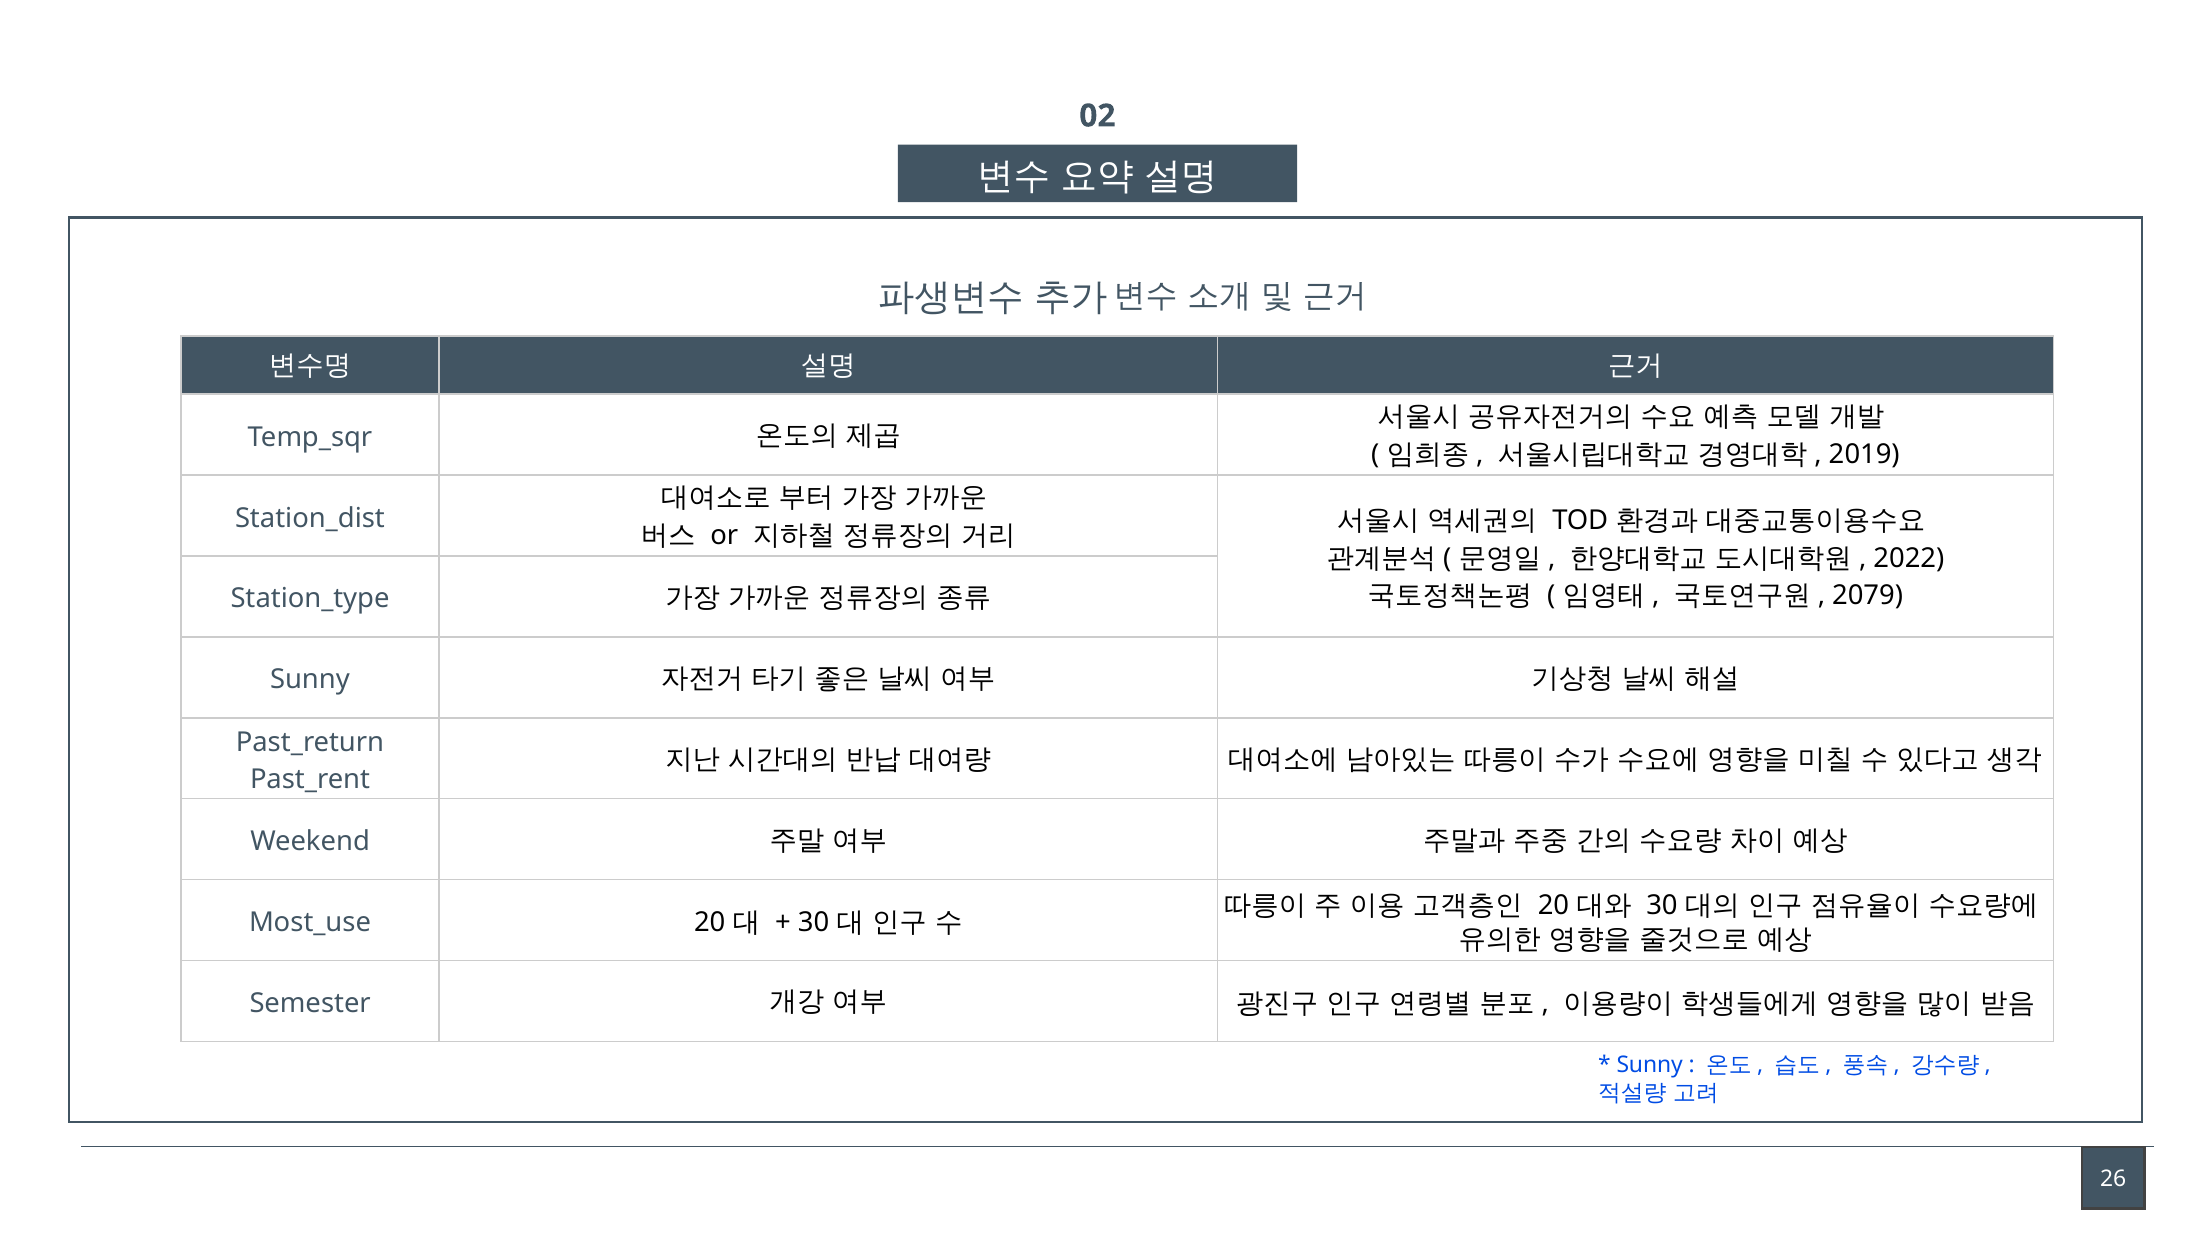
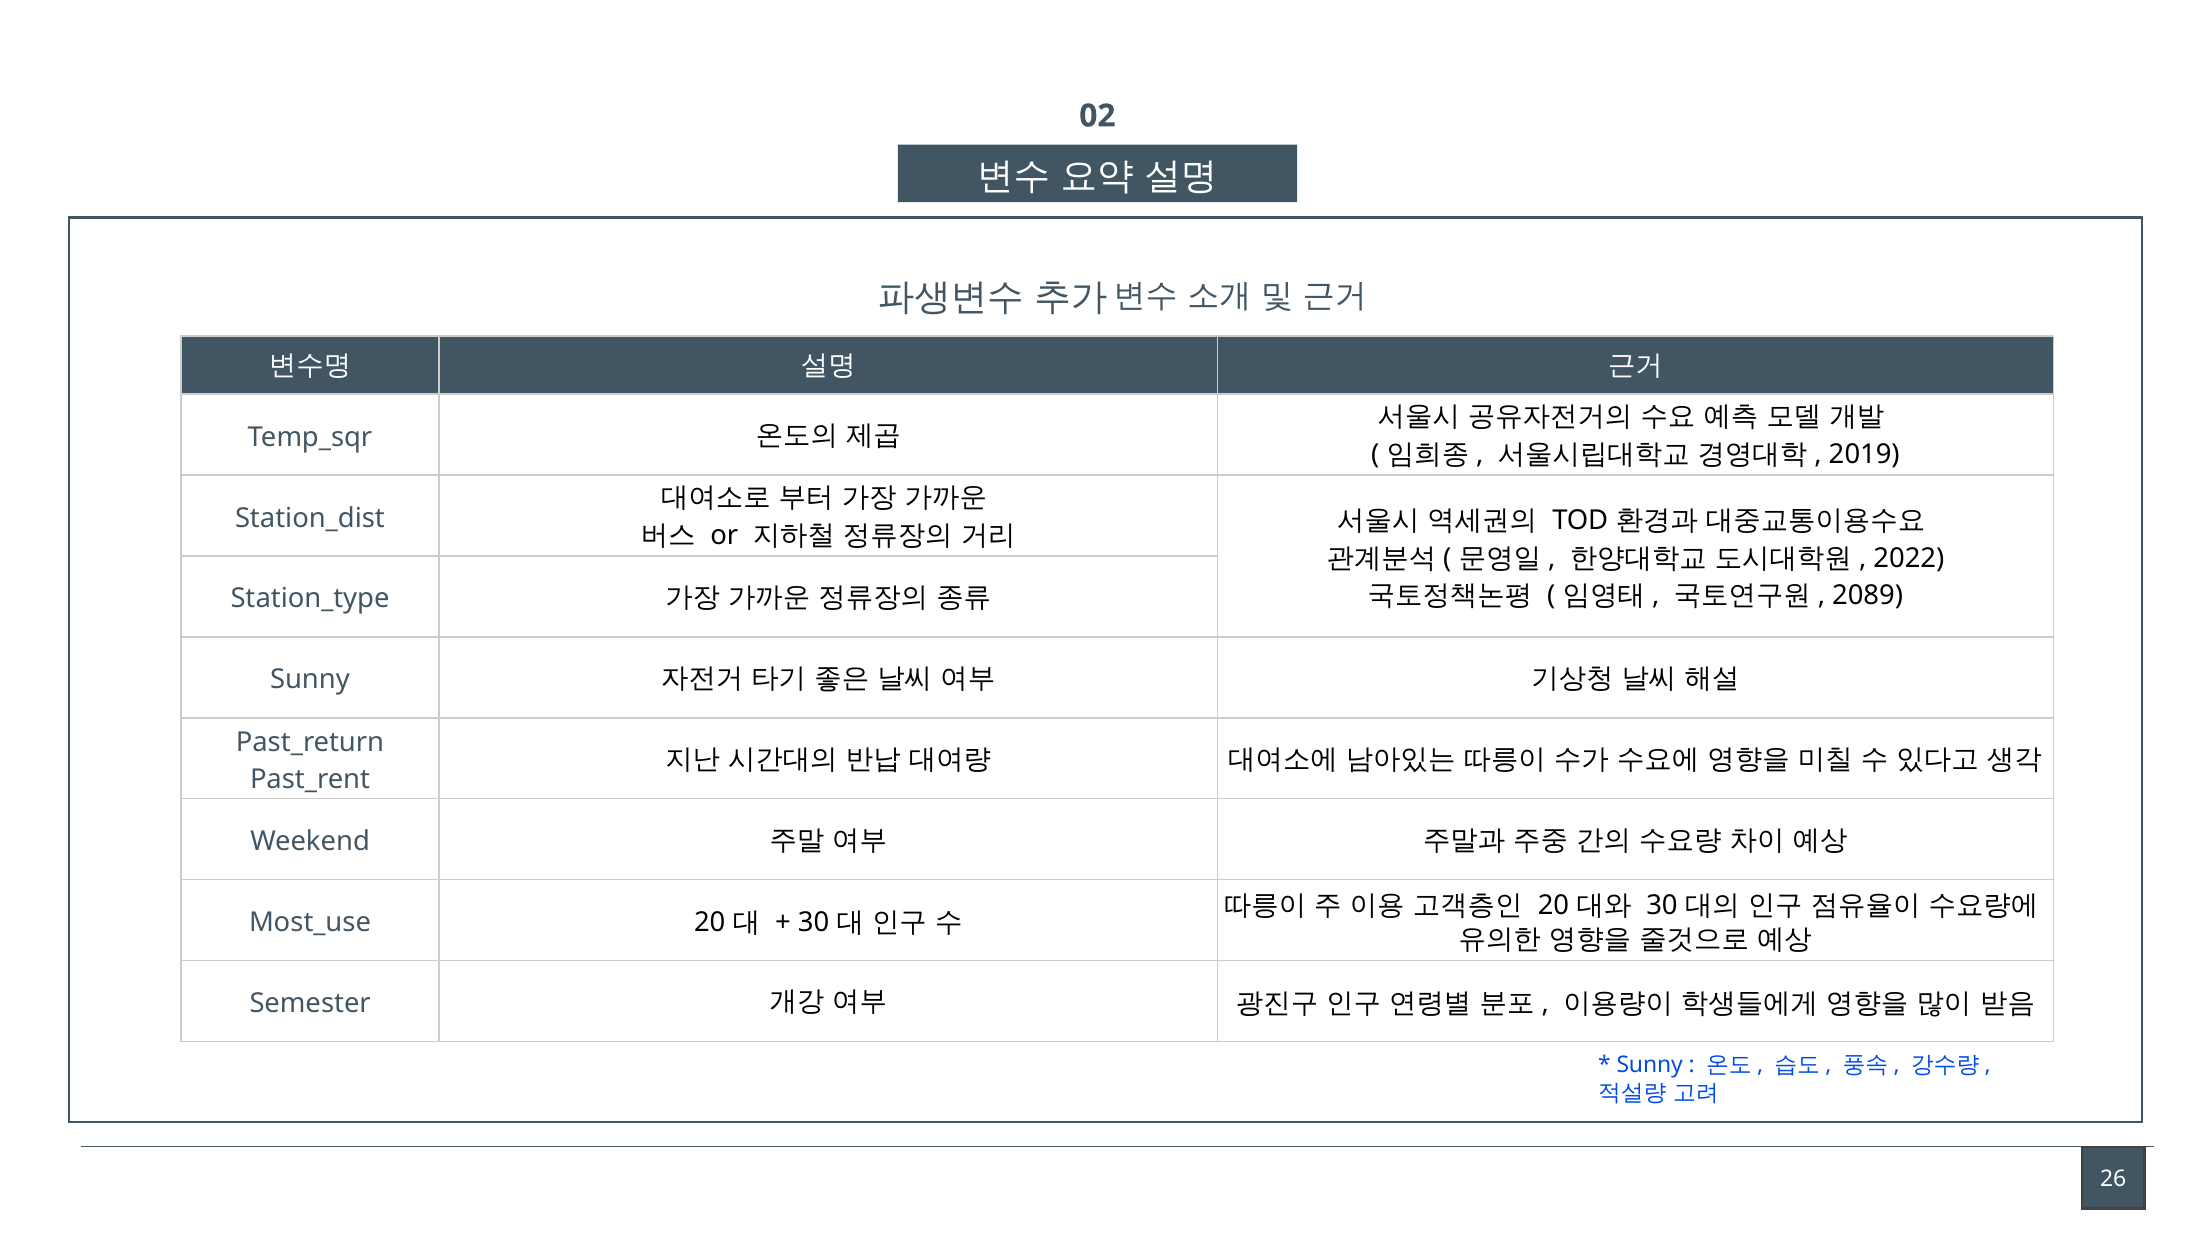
2079: 2079 -> 2089 (1868, 596)
